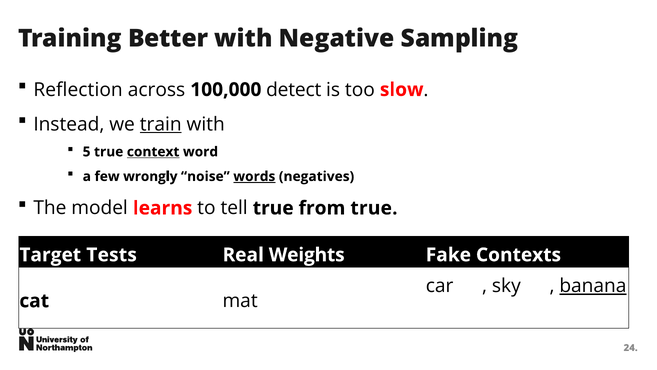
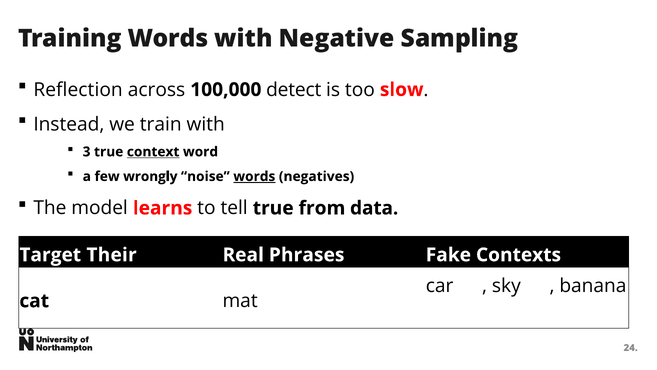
Training Better: Better -> Words (168, 38)
train underline: present -> none (161, 124)
5: 5 -> 3 (87, 152)
from true: true -> data (374, 208)
Tests: Tests -> Their (112, 255)
Weights: Weights -> Phrases (307, 255)
banana underline: present -> none (593, 286)
